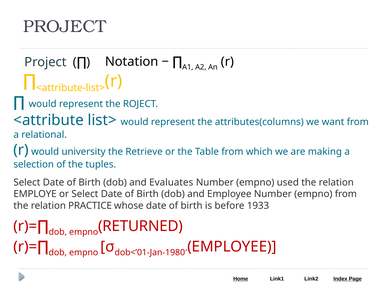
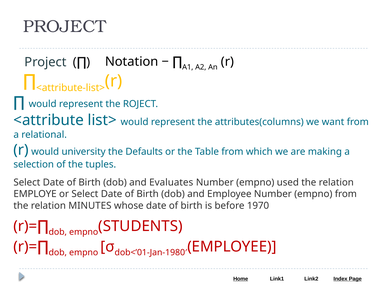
Retrieve: Retrieve -> Defaults (144, 152)
PRACTICE: PRACTICE -> MINUTES (90, 206)
1933: 1933 -> 1970 (258, 206)
RETURNED: RETURNED -> STUDENTS (140, 226)
